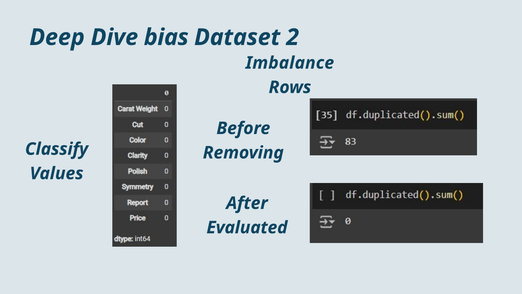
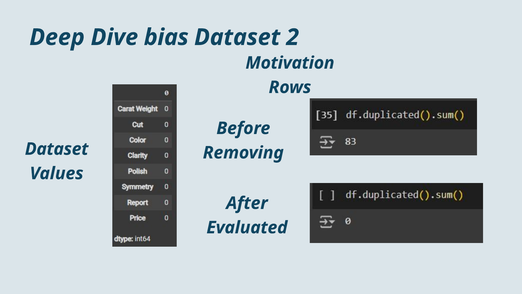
Imbalance: Imbalance -> Motivation (290, 63)
Classify: Classify -> Dataset (57, 149)
